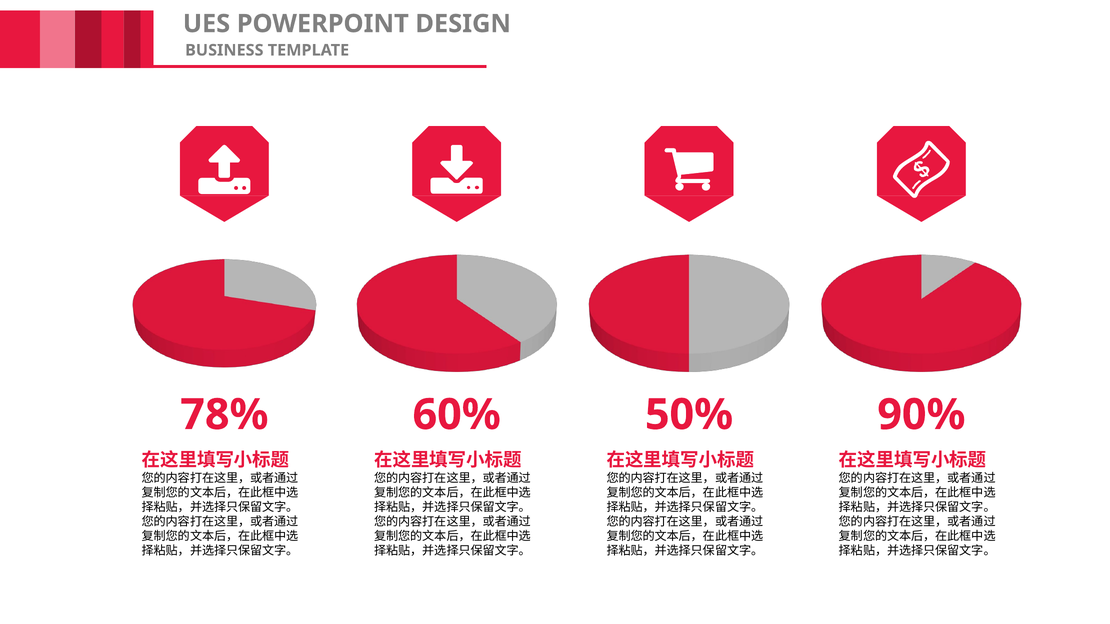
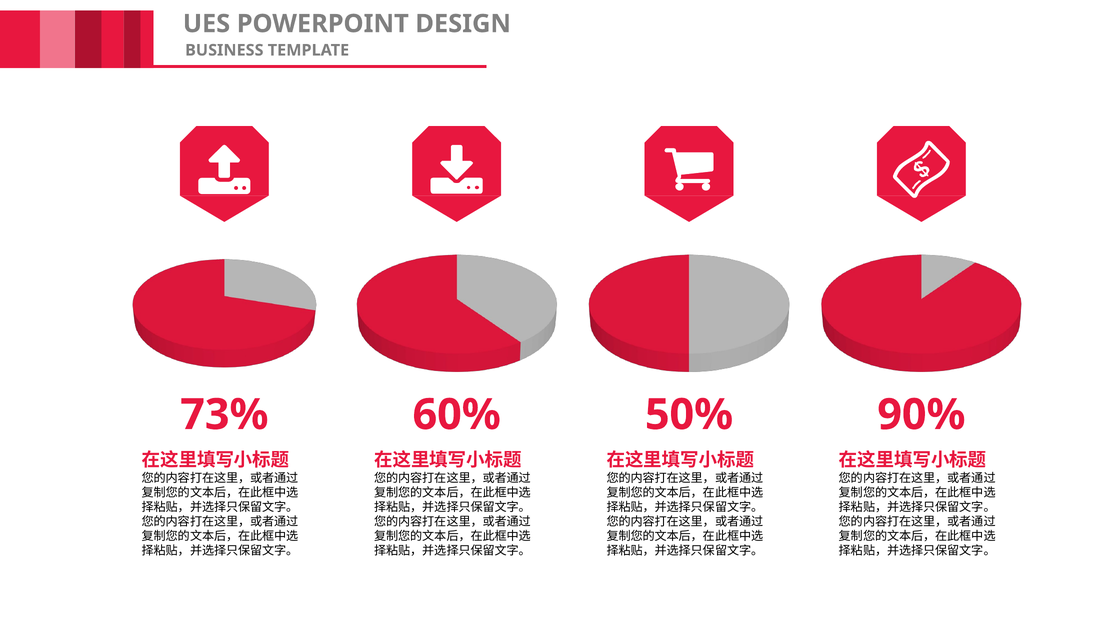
78%: 78% -> 73% (224, 415)
